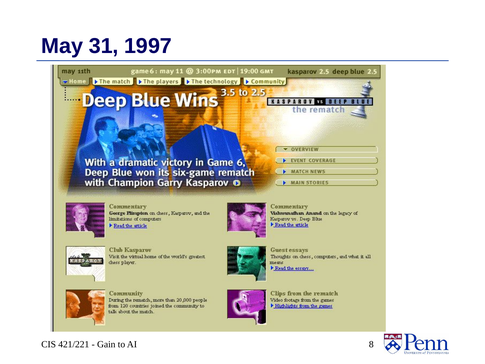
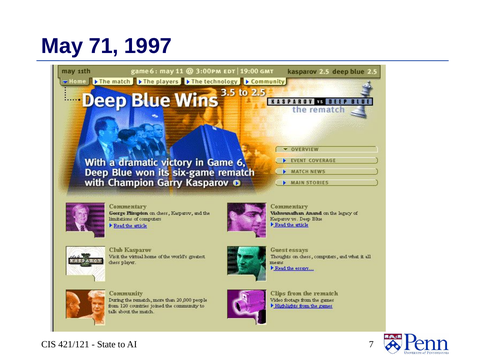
31: 31 -> 71 (104, 46)
421/221: 421/221 -> 421/121 (74, 344)
Gain: Gain -> State (106, 344)
8: 8 -> 7 (371, 344)
